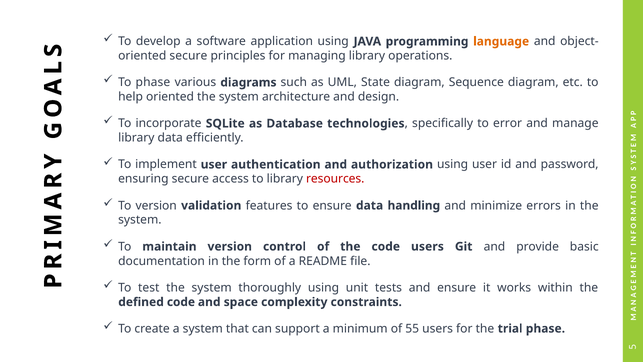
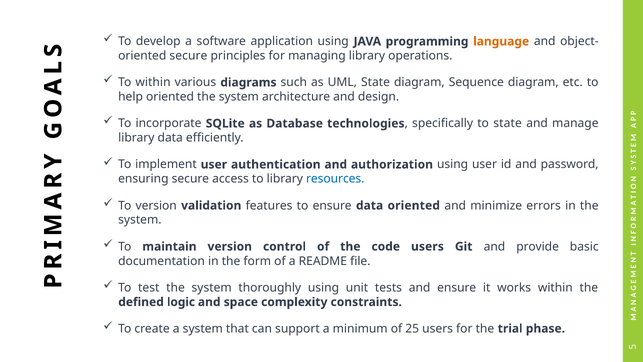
To phase: phase -> within (153, 82)
to error: error -> state (508, 123)
resources colour: red -> blue (335, 179)
data handling: handling -> oriented (414, 205)
defined code: code -> logic (181, 302)
55: 55 -> 25 (412, 328)
